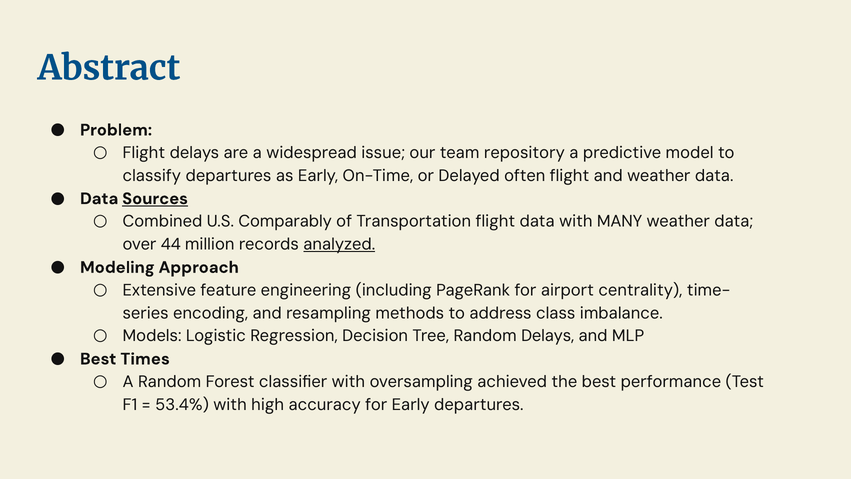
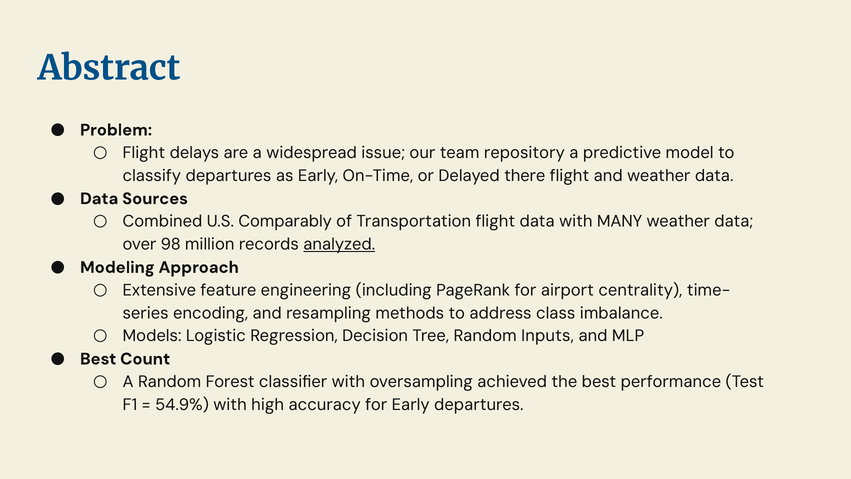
often: often -> there (525, 176)
Sources underline: present -> none (155, 199)
44: 44 -> 98 (171, 244)
Random Delays: Delays -> Inputs (548, 336)
Times: Times -> Count (145, 359)
53.4%: 53.4% -> 54.9% (182, 404)
